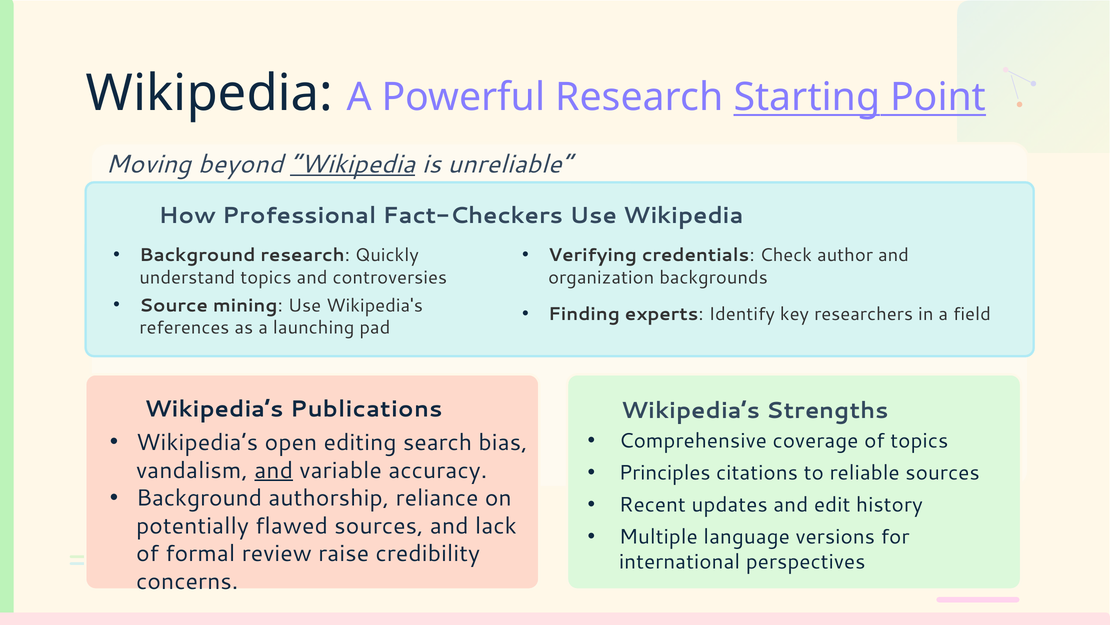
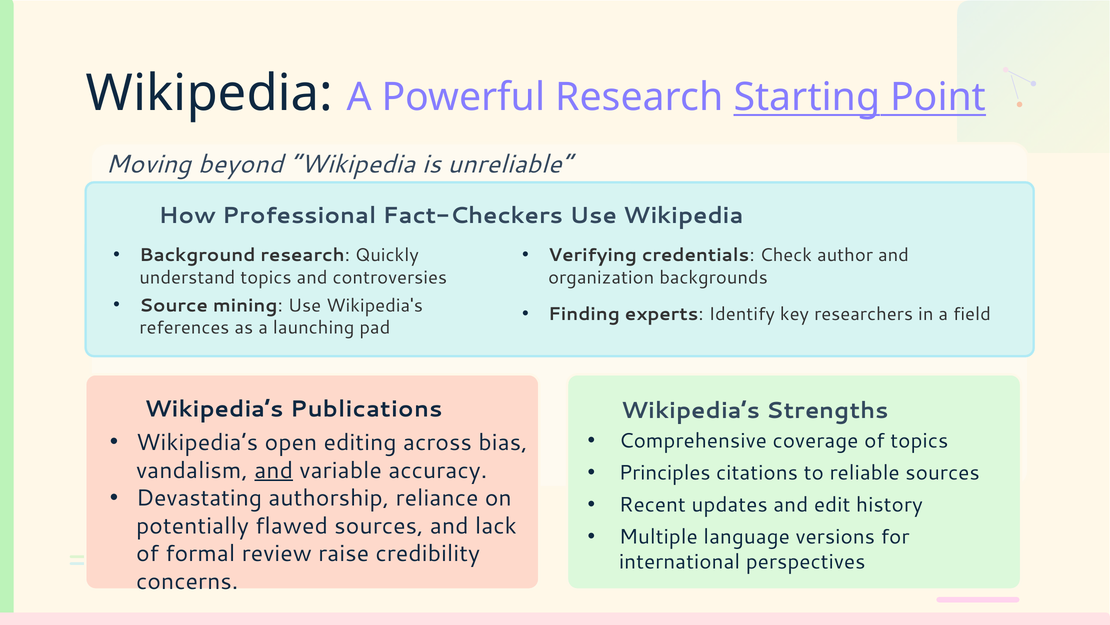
Wikipedia underline: present -> none (353, 164)
search: search -> across (437, 442)
Background: Background -> Devastating (199, 498)
